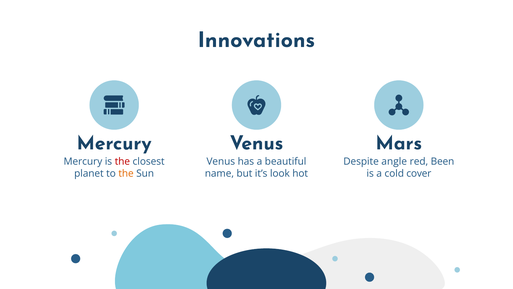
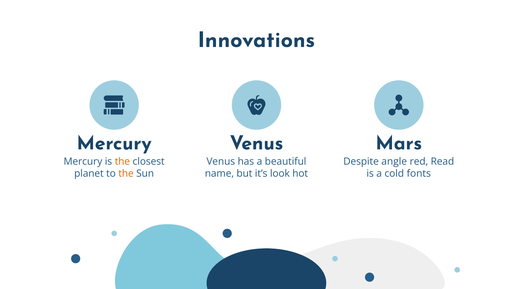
the colour: red -> orange (122, 161)
Been: Been -> Read (442, 161)
cover: cover -> fonts (419, 173)
